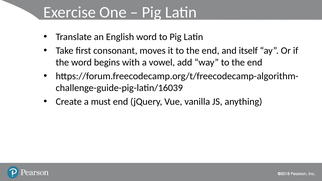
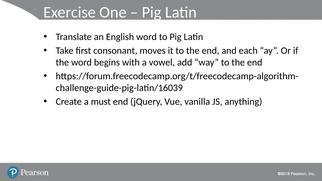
itself: itself -> each (248, 51)
